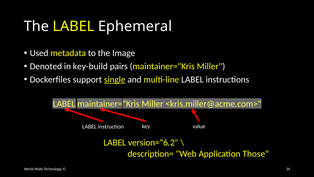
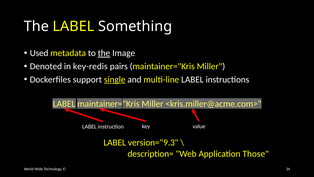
Ephemeral: Ephemeral -> Something (135, 26)
the underline: none -> present (104, 53)
key-build: key-build -> key-redis (90, 66)
version="6.2: version="6.2 -> version="9.3 (153, 142)
